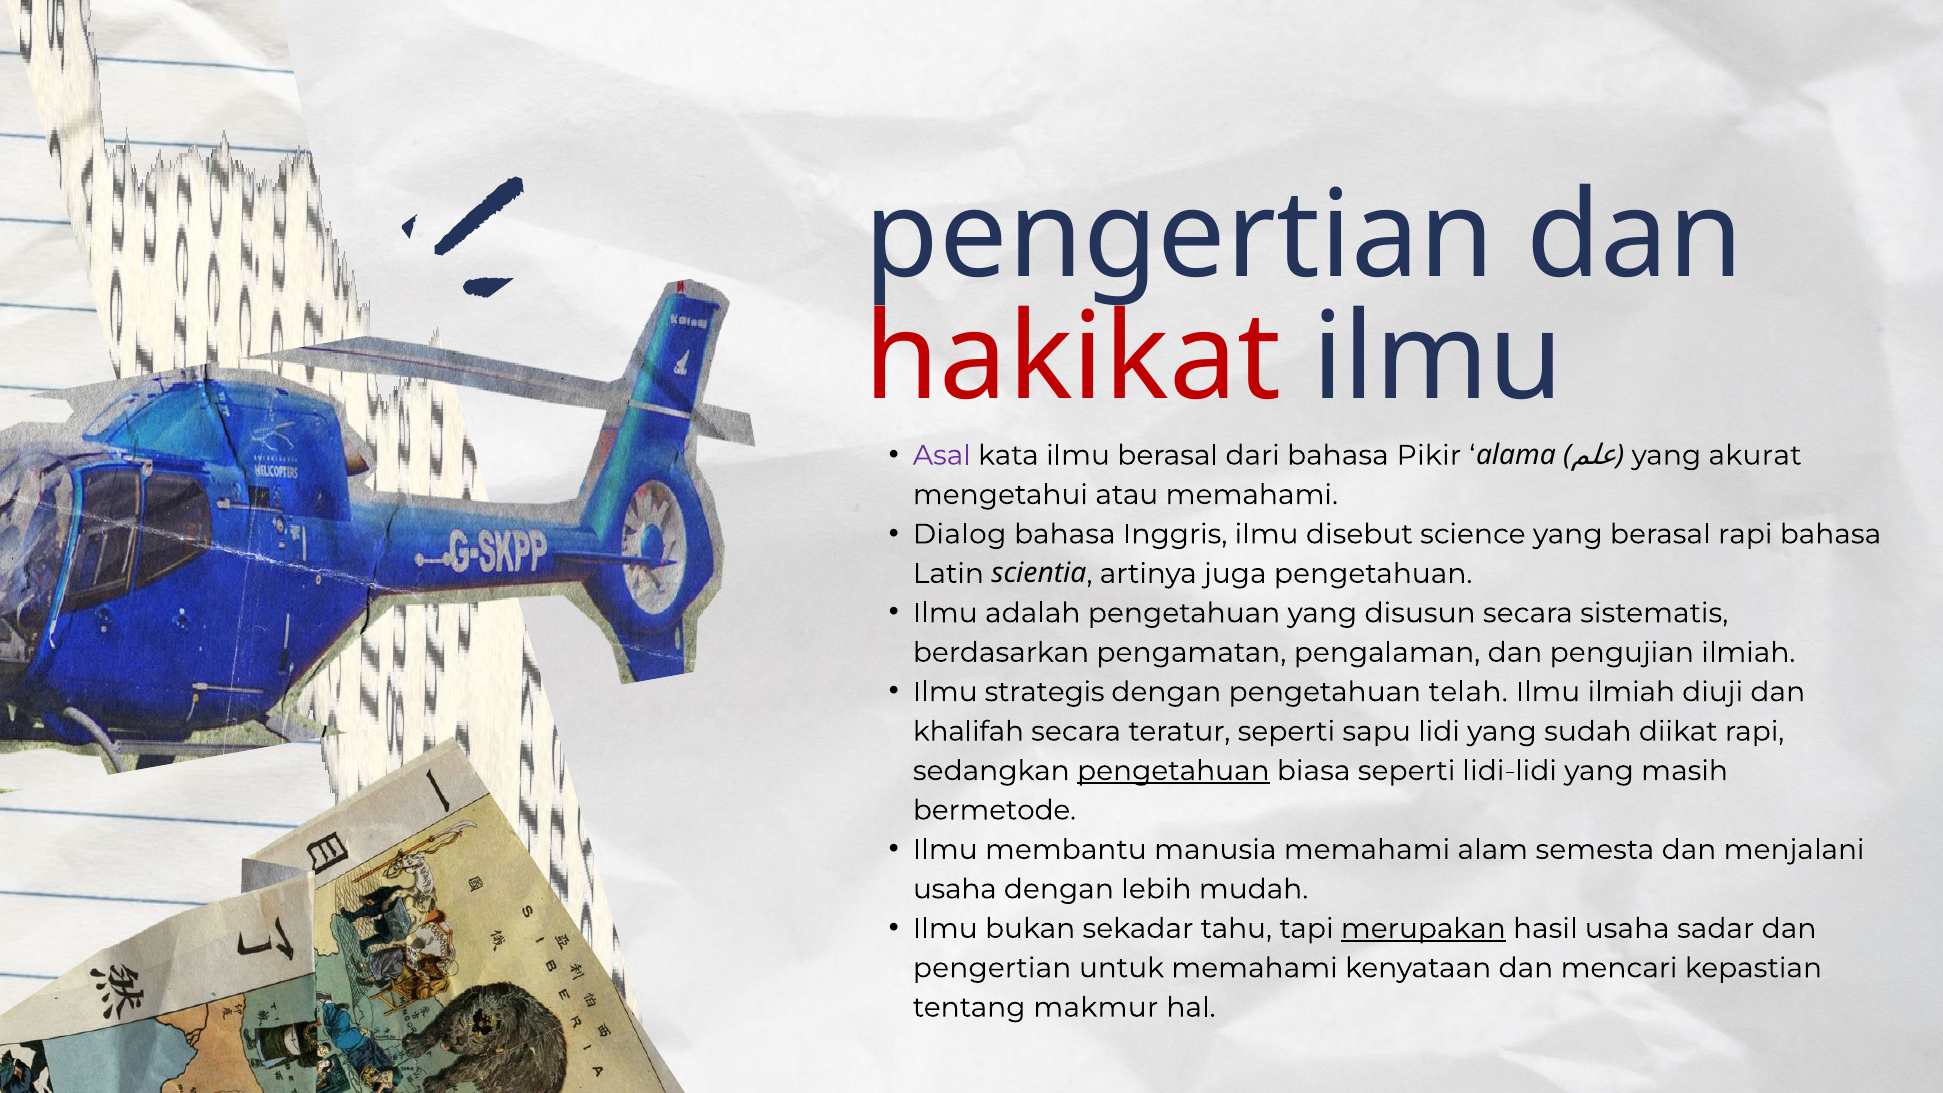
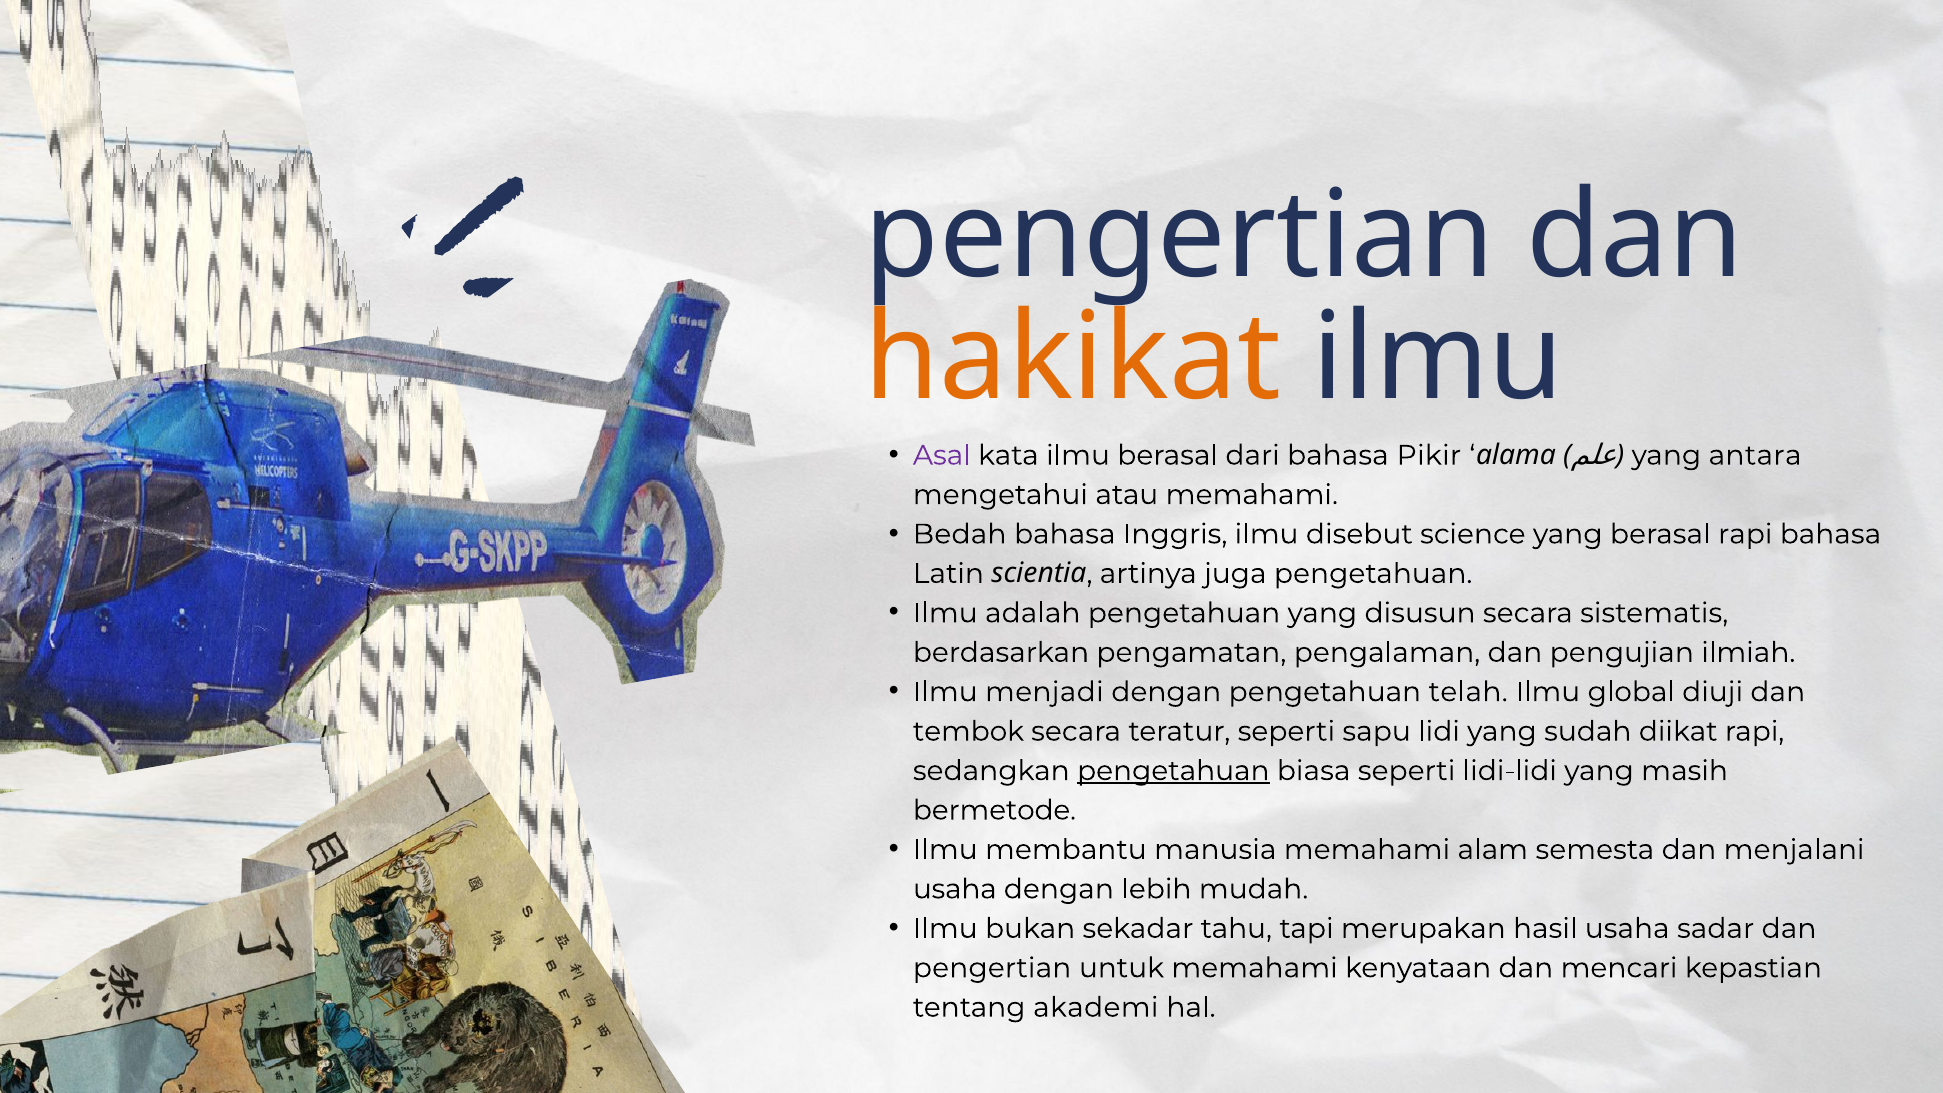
hakikat colour: red -> orange (1073, 358)
akurat: akurat -> antara (1755, 455)
Dialog: Dialog -> Bedah (960, 534)
strategis: strategis -> menjadi (1044, 692)
Ilmu ilmiah: ilmiah -> global (1631, 692)
khalifah: khalifah -> tembok (968, 731)
merupakan underline: present -> none (1423, 929)
makmur: makmur -> akademi (1096, 1007)
